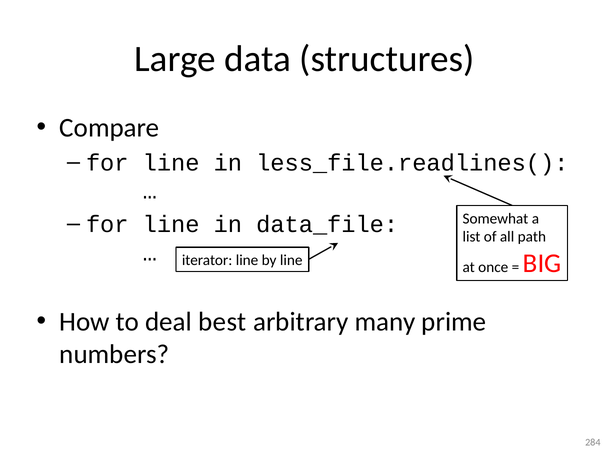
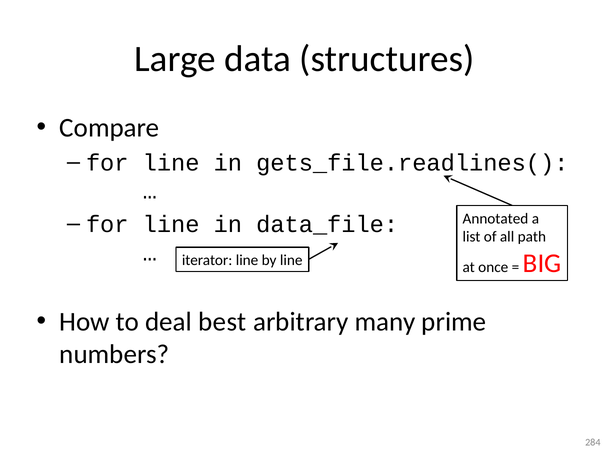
less_file.readlines(: less_file.readlines( -> gets_file.readlines( (412, 163)
Somewhat: Somewhat -> Annotated (495, 218)
